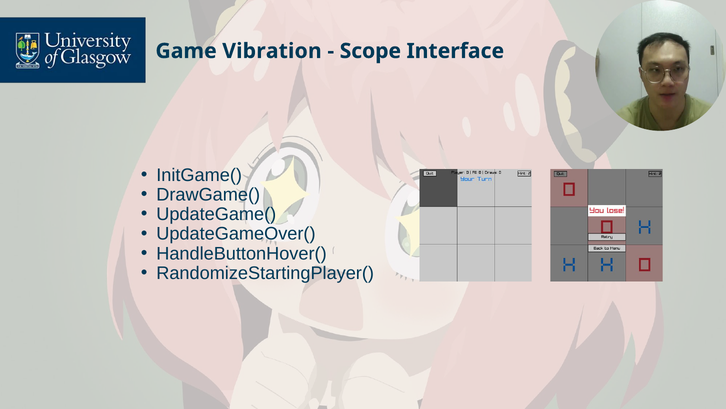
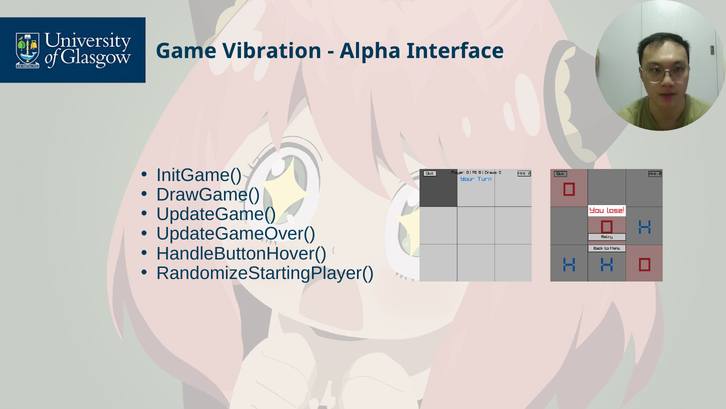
Scope: Scope -> Alpha (370, 51)
